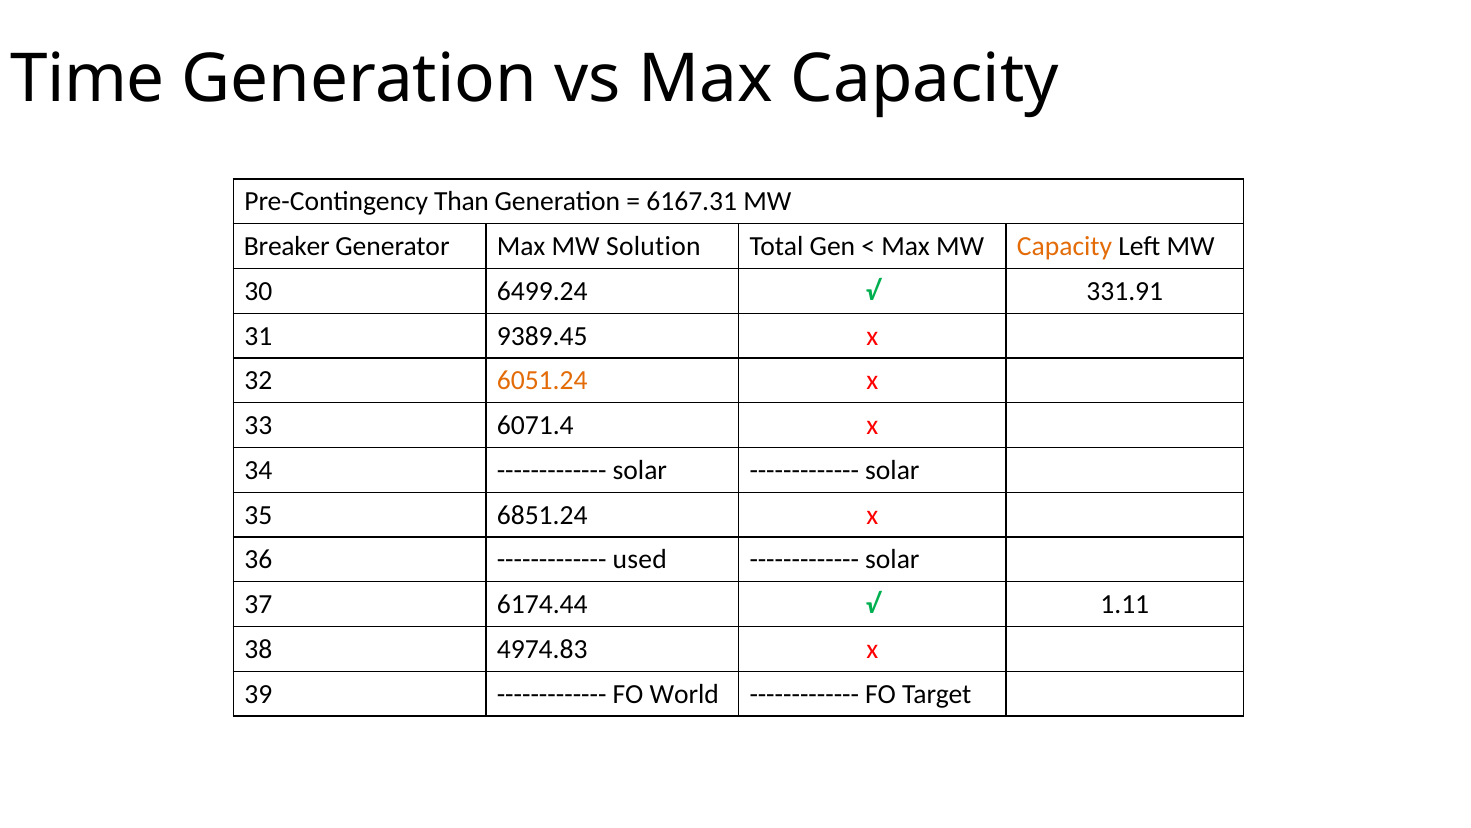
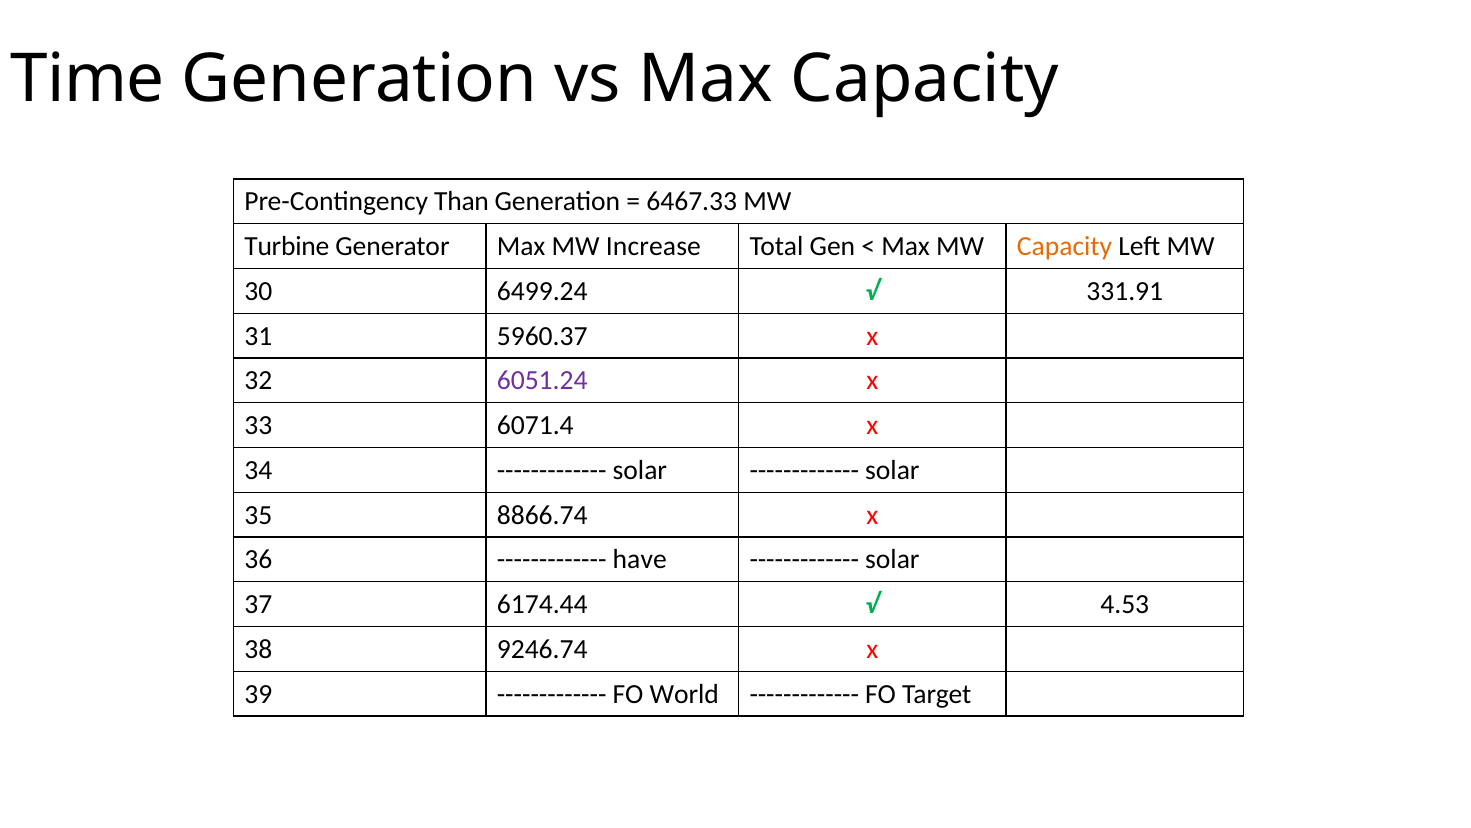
6167.31: 6167.31 -> 6467.33 (692, 201)
Breaker: Breaker -> Turbine (287, 246)
Solution: Solution -> Increase (653, 246)
9389.45: 9389.45 -> 5960.37 (542, 336)
6051.24 colour: orange -> purple (542, 380)
6851.24: 6851.24 -> 8866.74 (542, 515)
used: used -> have (640, 559)
1.11: 1.11 -> 4.53 (1125, 604)
4974.83: 4974.83 -> 9246.74 (542, 649)
